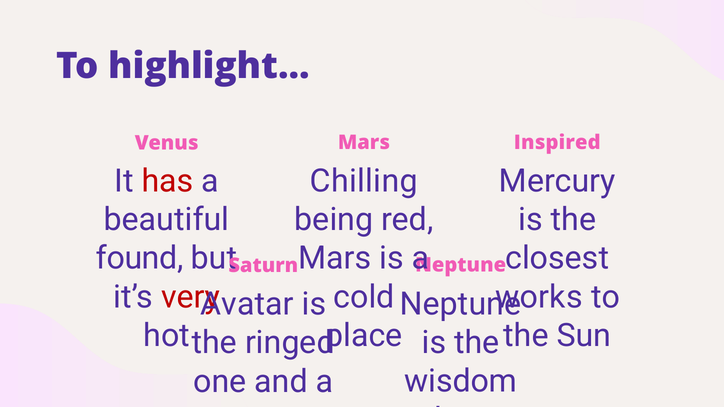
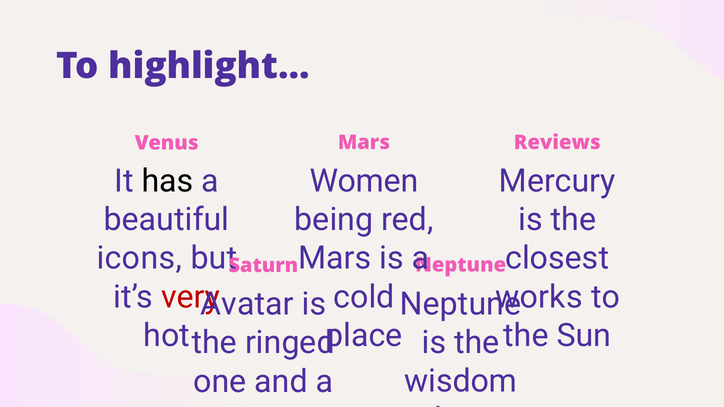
Inspired: Inspired -> Reviews (557, 143)
has colour: red -> black (168, 181)
Chilling: Chilling -> Women (364, 181)
found: found -> icons (139, 258)
